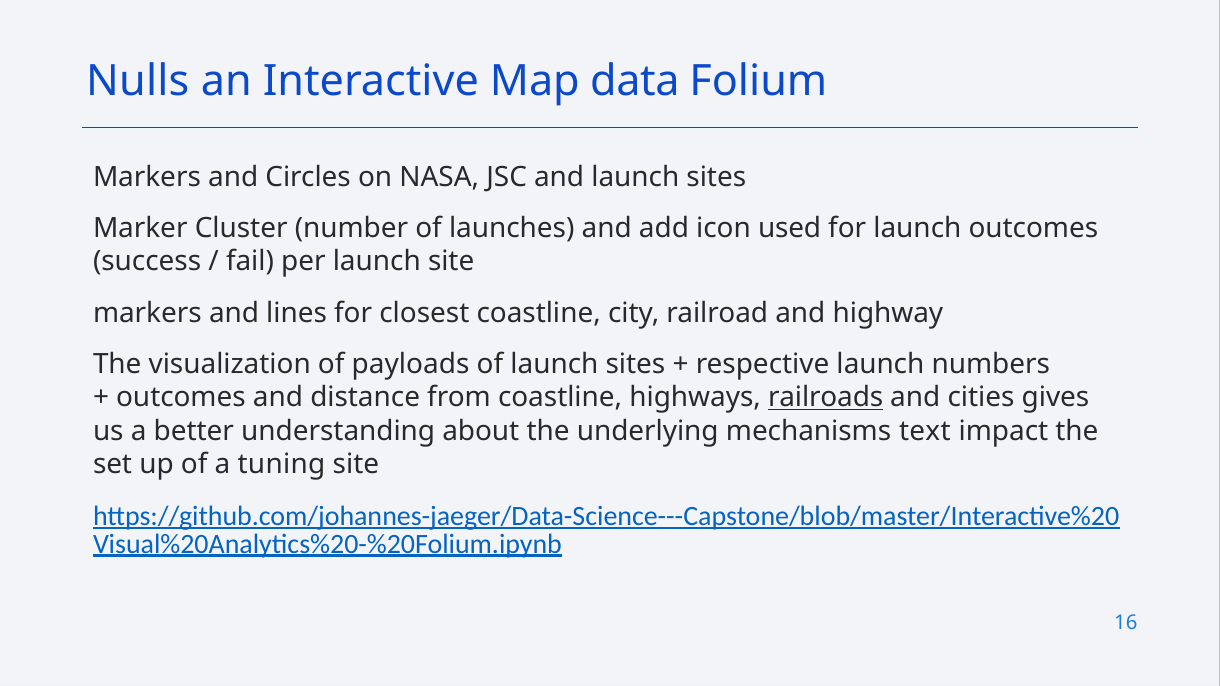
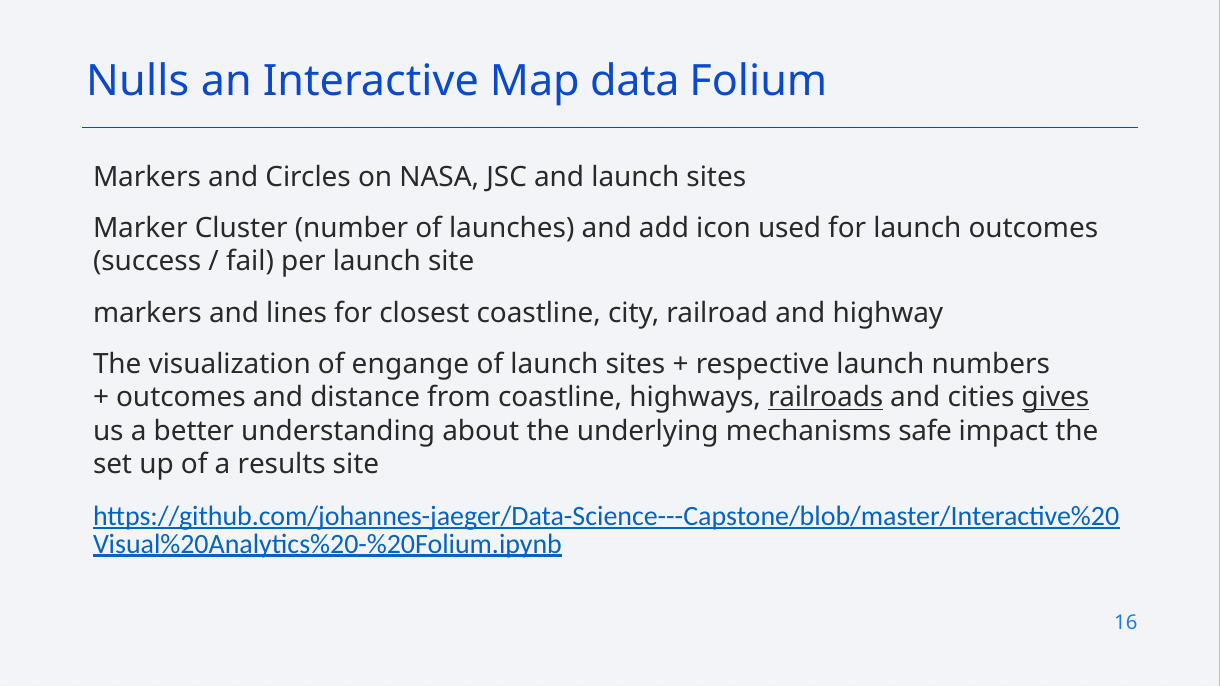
payloads: payloads -> engange (410, 364)
gives underline: none -> present (1055, 398)
text: text -> safe (925, 431)
tuning: tuning -> results (282, 465)
